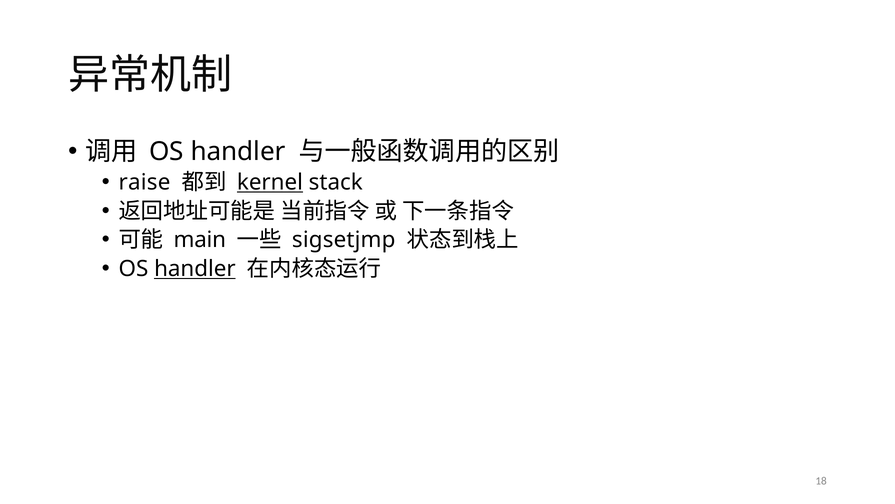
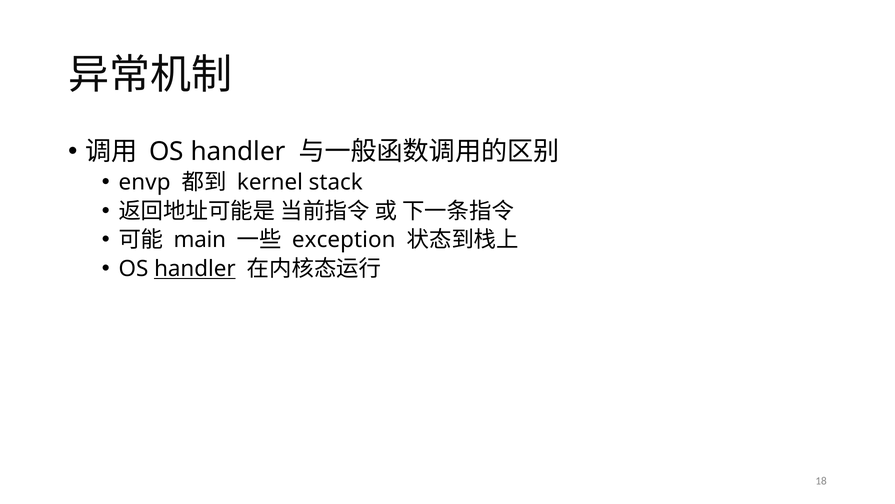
raise: raise -> envp (145, 182)
kernel underline: present -> none (270, 182)
sigsetjmp: sigsetjmp -> exception (344, 240)
